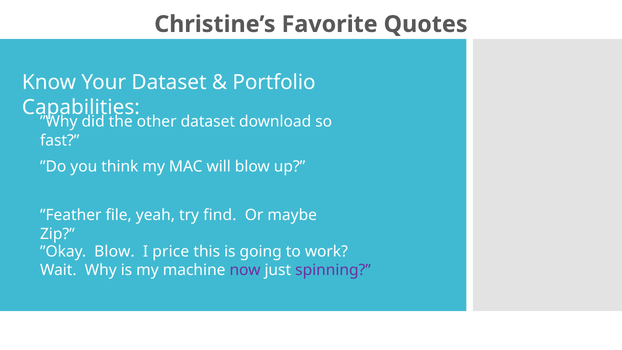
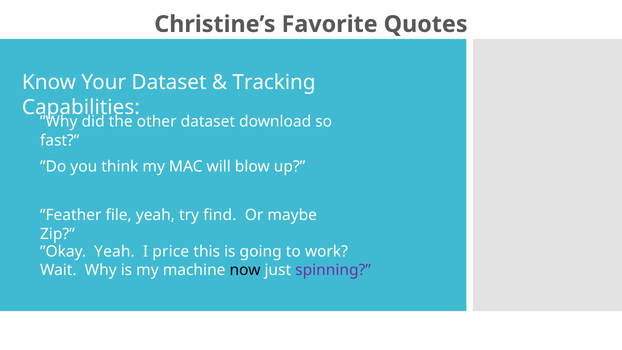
Portfolio: Portfolio -> Tracking (274, 83)
”Okay Blow: Blow -> Yeah (115, 251)
now colour: purple -> black (245, 270)
